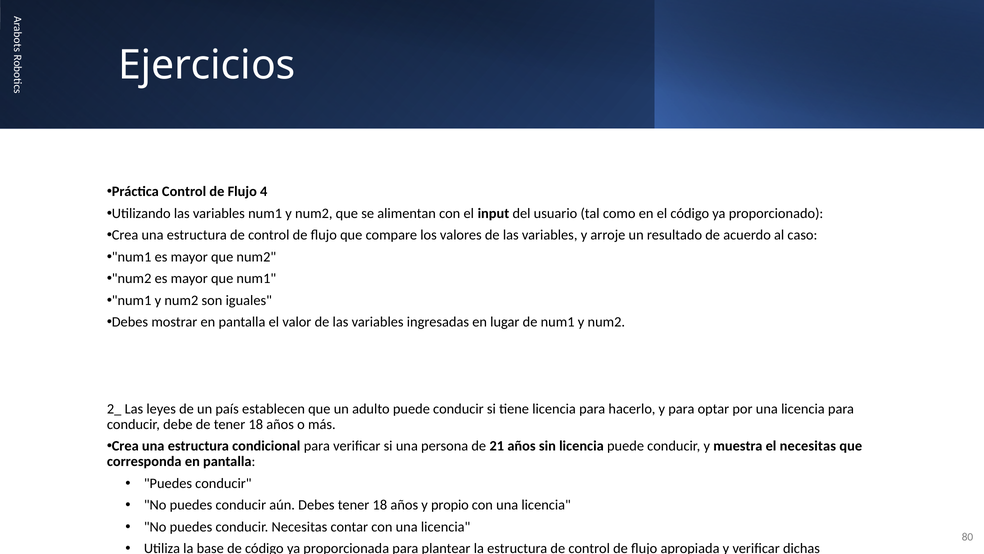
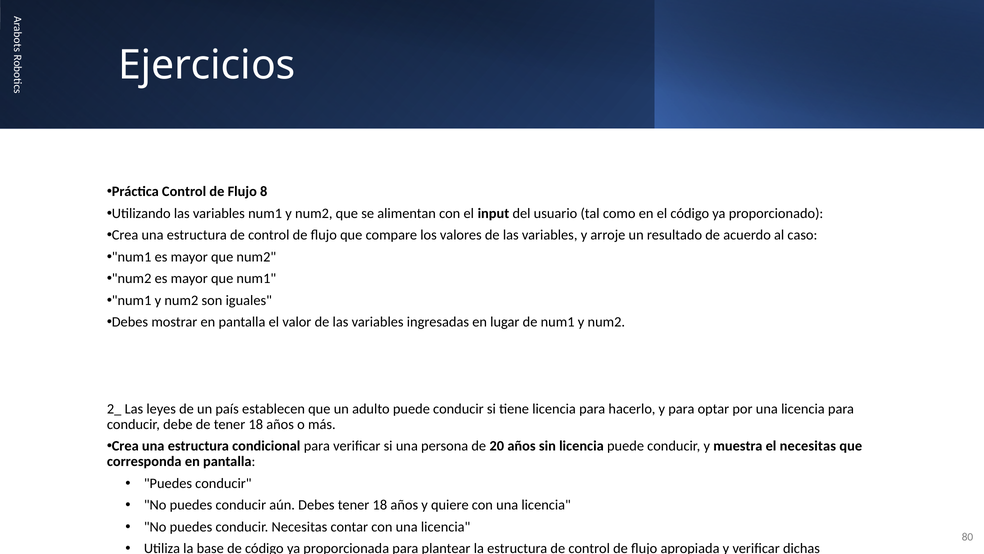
4: 4 -> 8 (264, 192)
21: 21 -> 20 (497, 446)
propio: propio -> quiere (450, 505)
